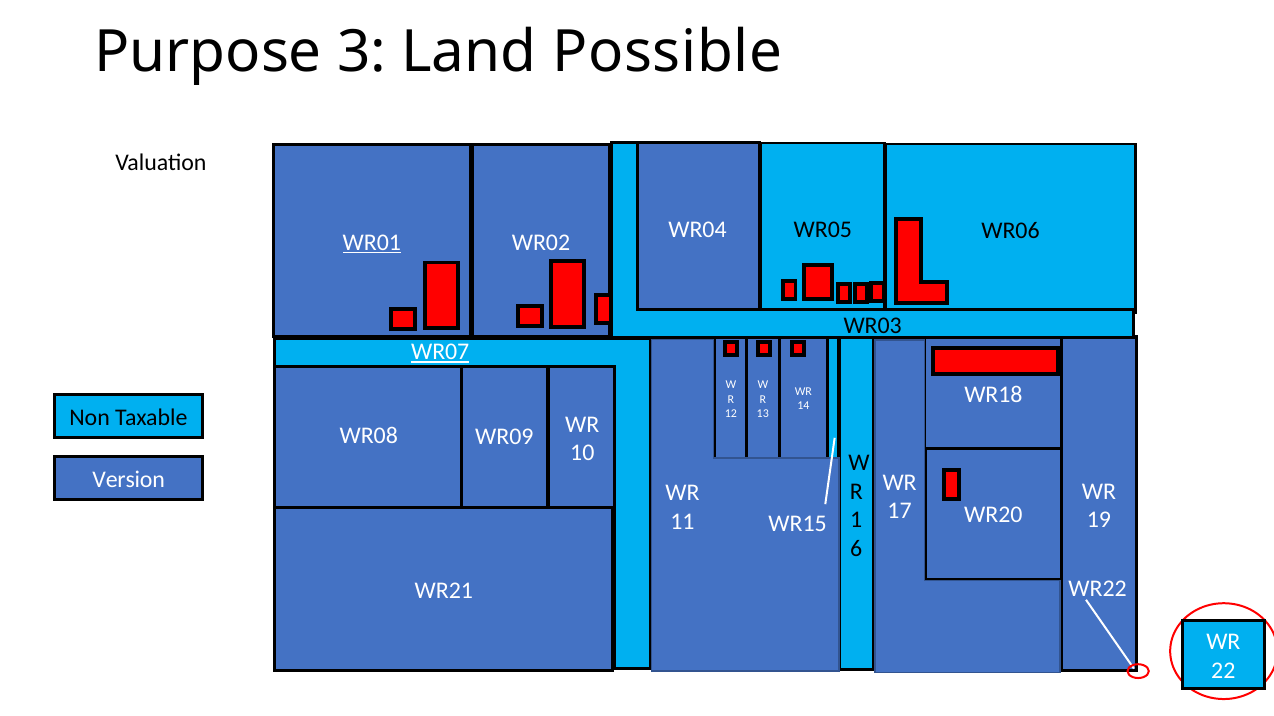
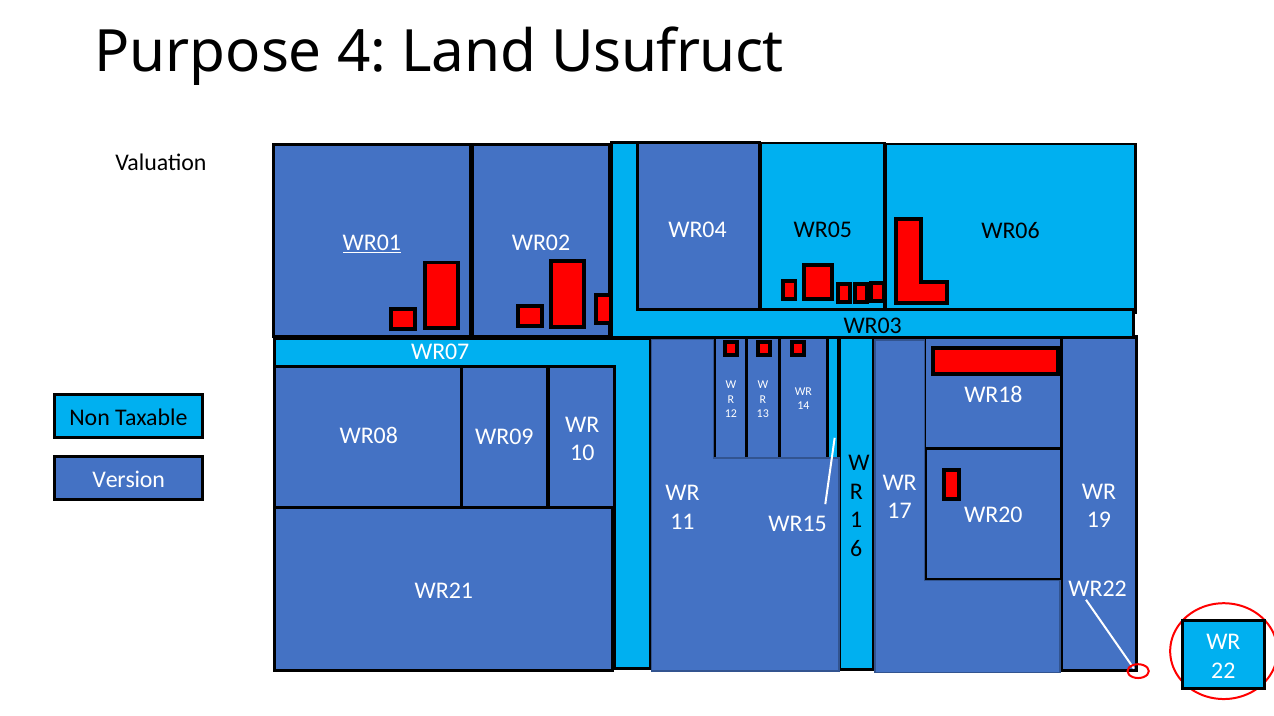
3: 3 -> 4 (362, 53)
Possible: Possible -> Usufruct (668, 53)
WR07 underline: present -> none (440, 352)
